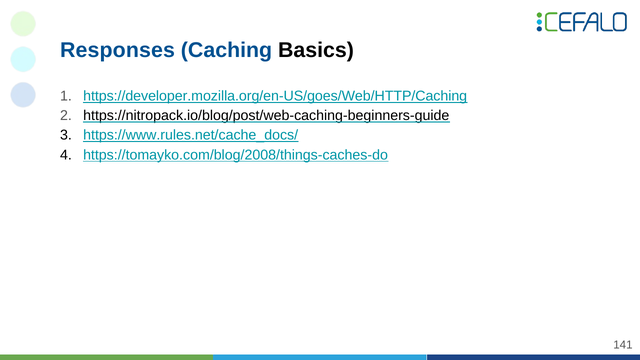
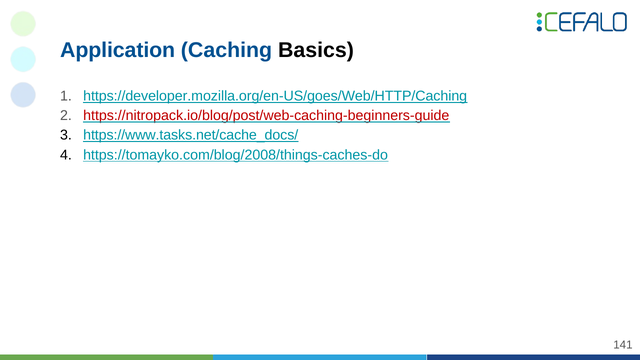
Responses: Responses -> Application (118, 50)
https://nitropack.io/blog/post/web-caching-beginners-guide colour: black -> red (266, 116)
https://www.rules.net/cache_docs/: https://www.rules.net/cache_docs/ -> https://www.tasks.net/cache_docs/ (191, 135)
